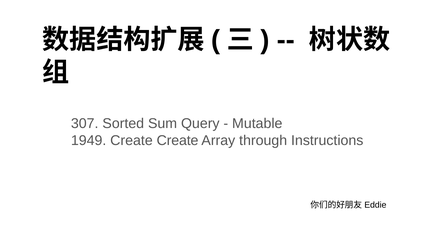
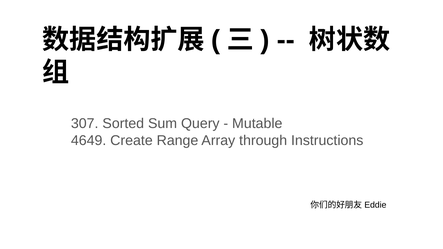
1949: 1949 -> 4649 (89, 141)
Create Create: Create -> Range (177, 141)
